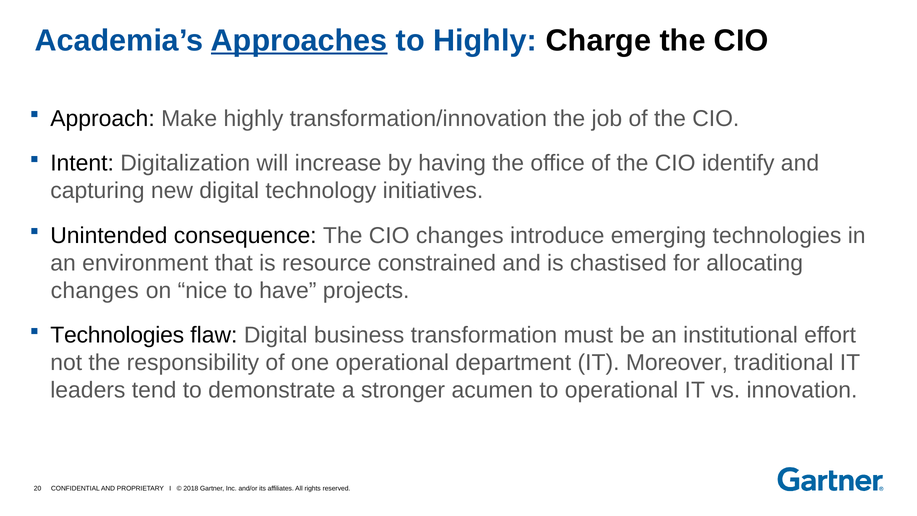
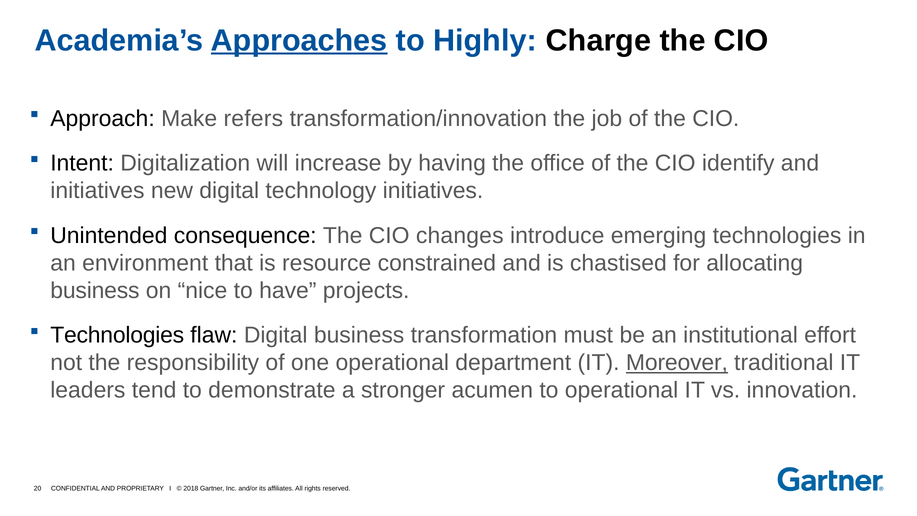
Make highly: highly -> refers (253, 118)
capturing: capturing -> initiatives (97, 191)
changes: changes -> business (95, 290)
Moreover underline: none -> present (677, 363)
